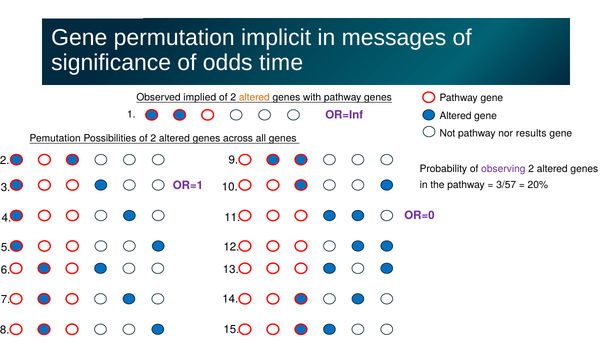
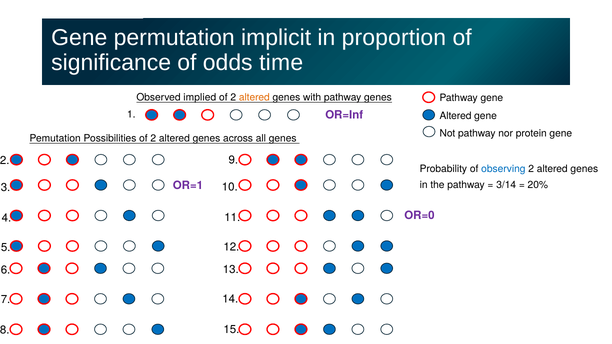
messages: messages -> proportion (394, 38)
results: results -> protein (531, 133)
observing colour: purple -> blue (503, 169)
3/57: 3/57 -> 3/14 (506, 185)
